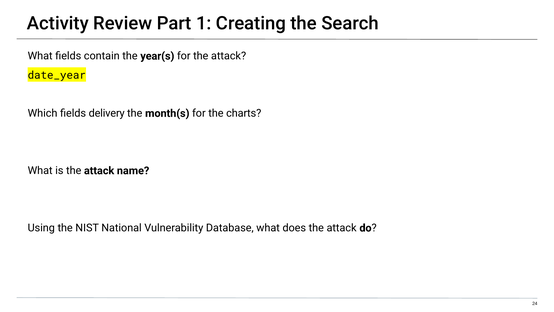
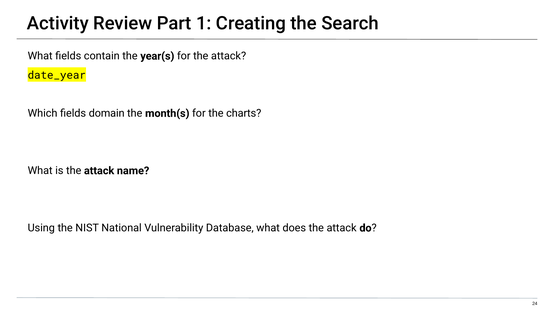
delivery: delivery -> domain (107, 113)
